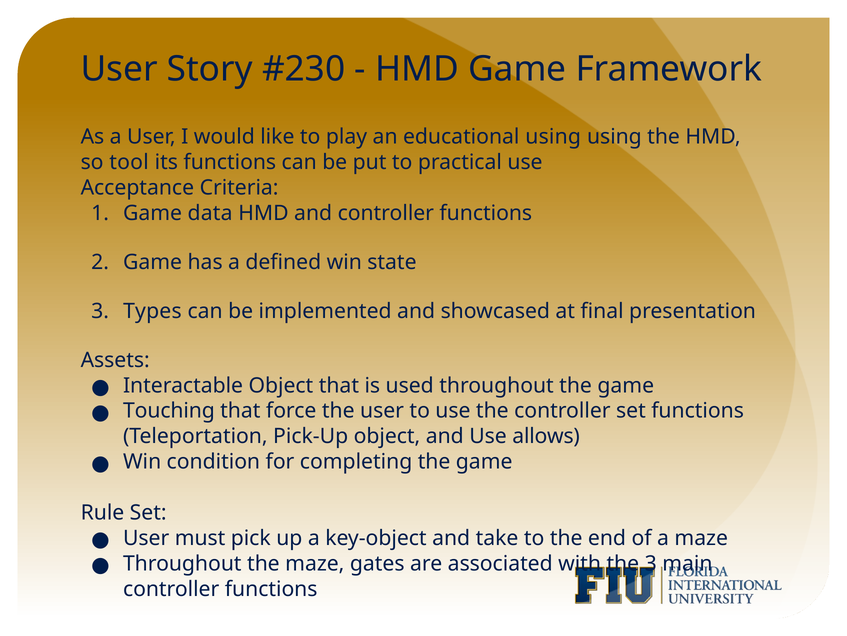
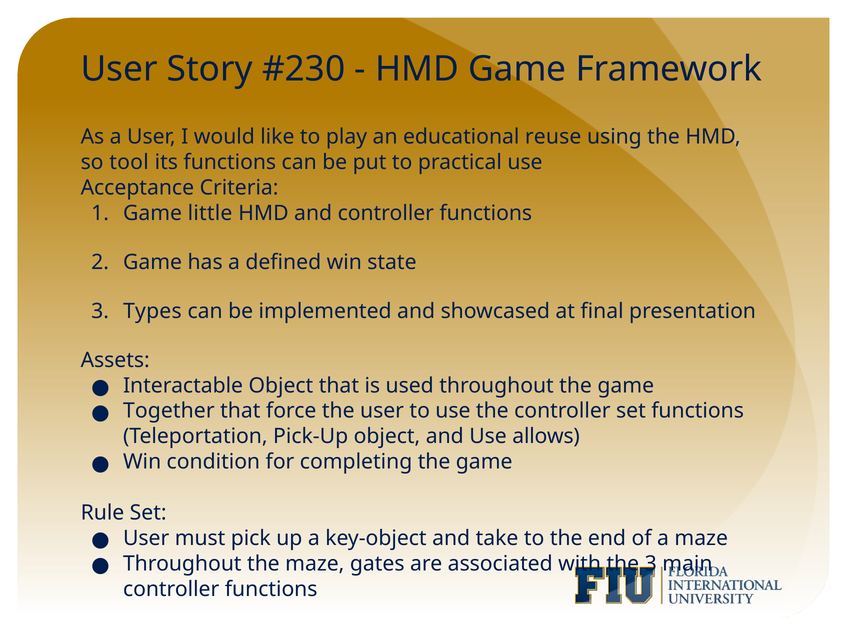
educational using: using -> reuse (553, 137)
data: data -> little (210, 213)
Touching: Touching -> Together (169, 411)
